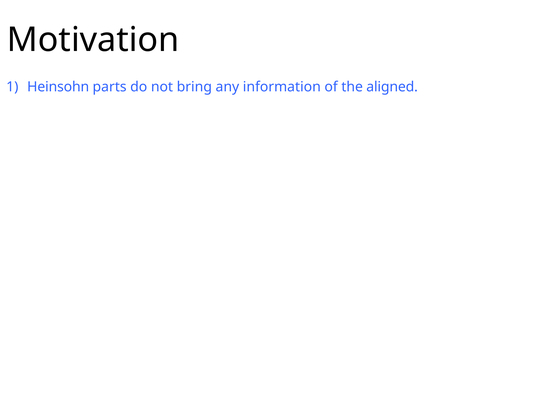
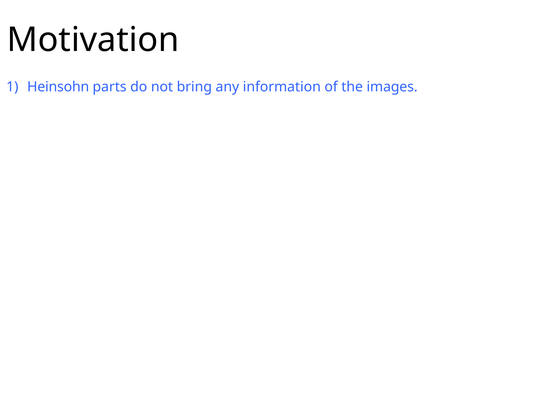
aligned: aligned -> images (392, 87)
